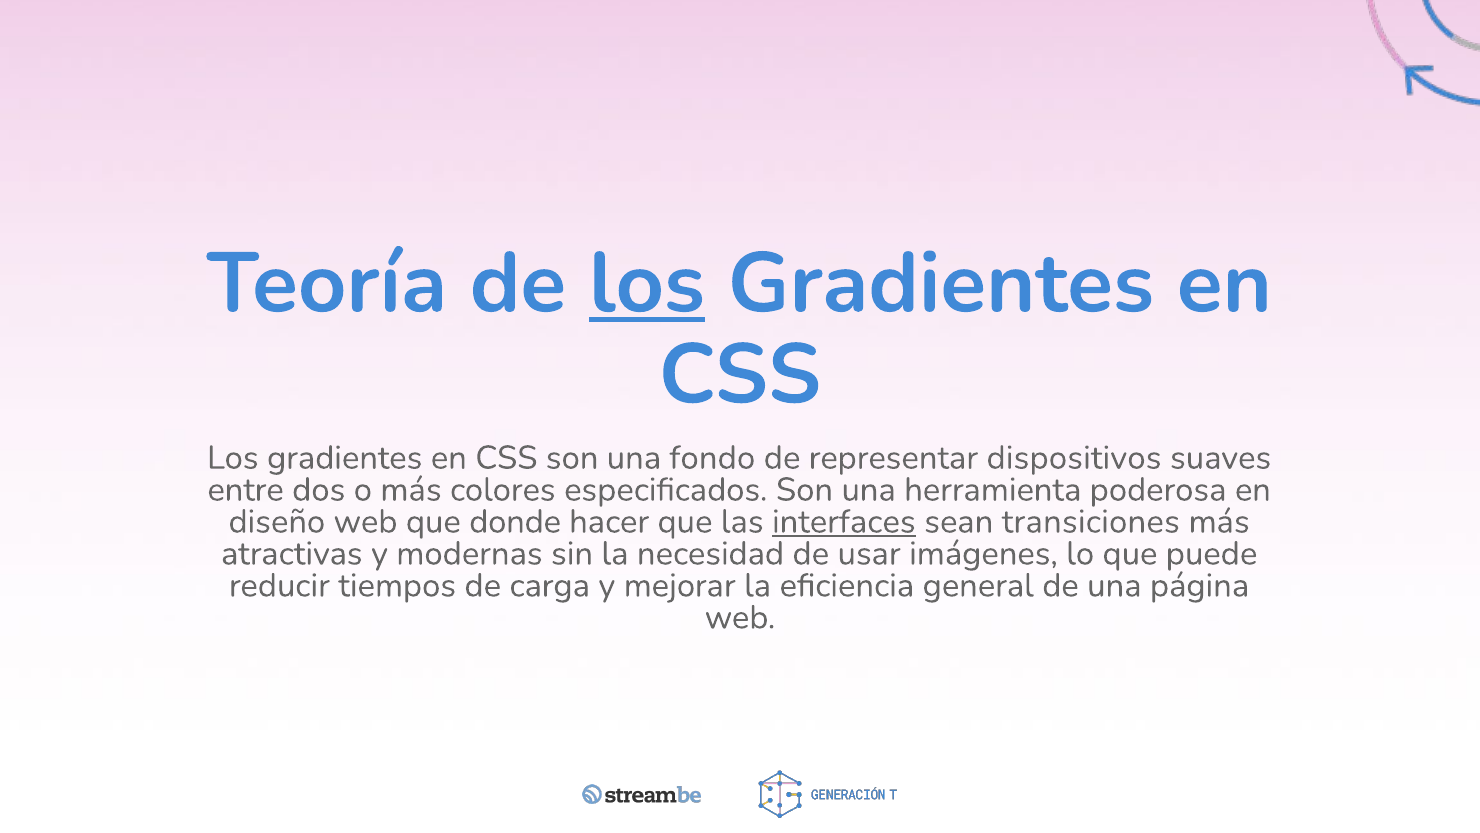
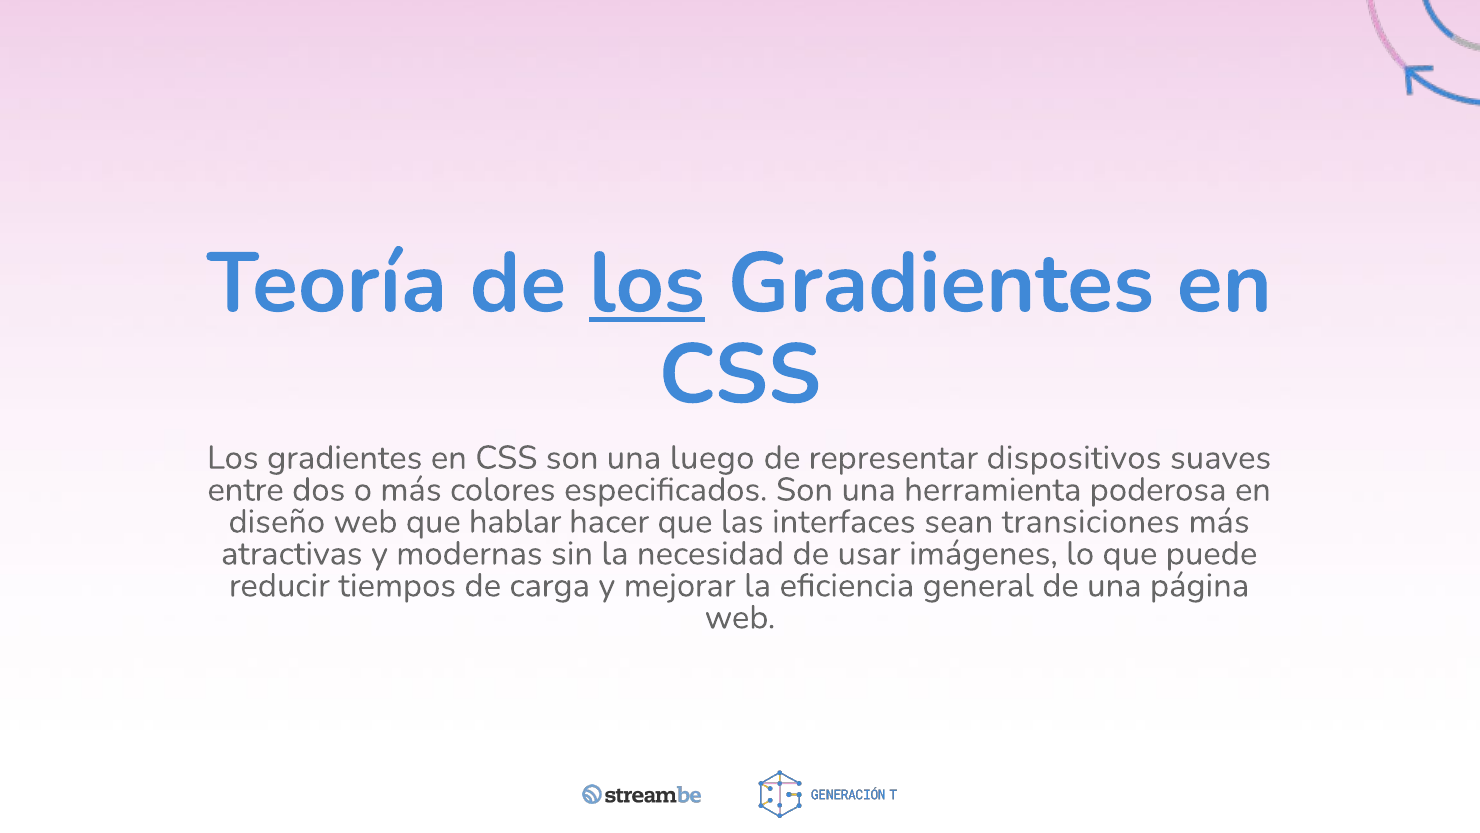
fondo: fondo -> luego (712, 458)
donde: donde -> hablar (515, 521)
interfaces underline: present -> none (844, 521)
